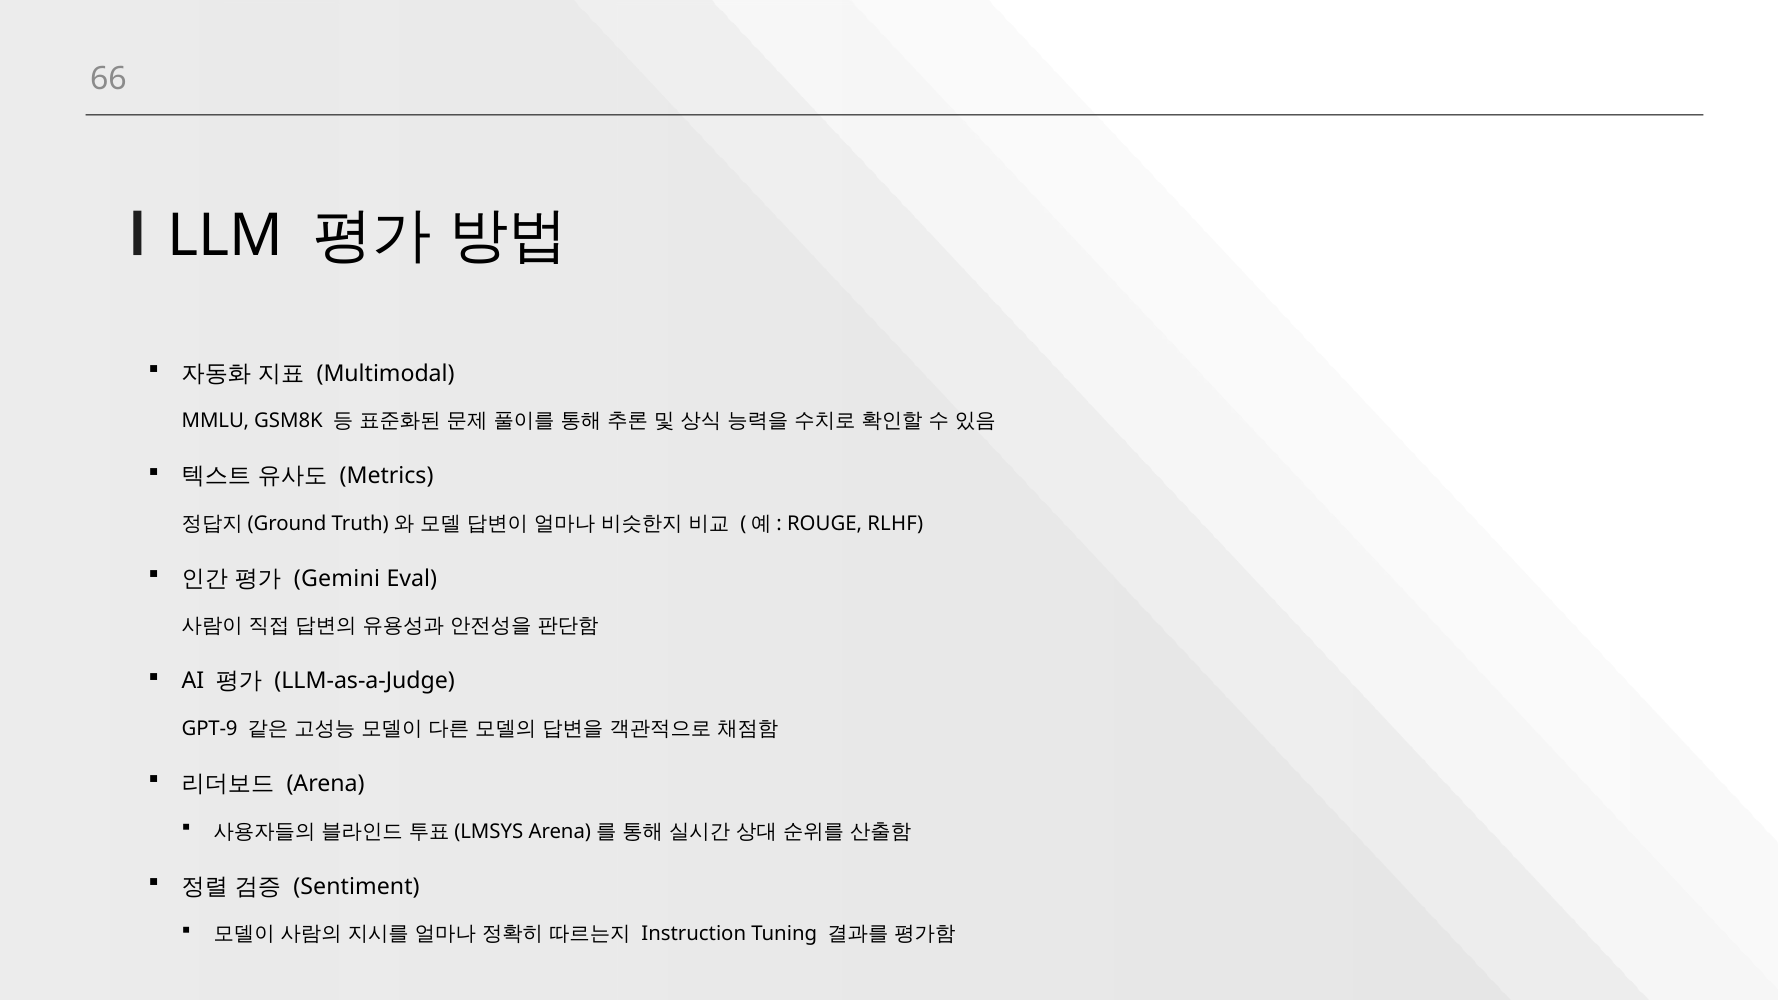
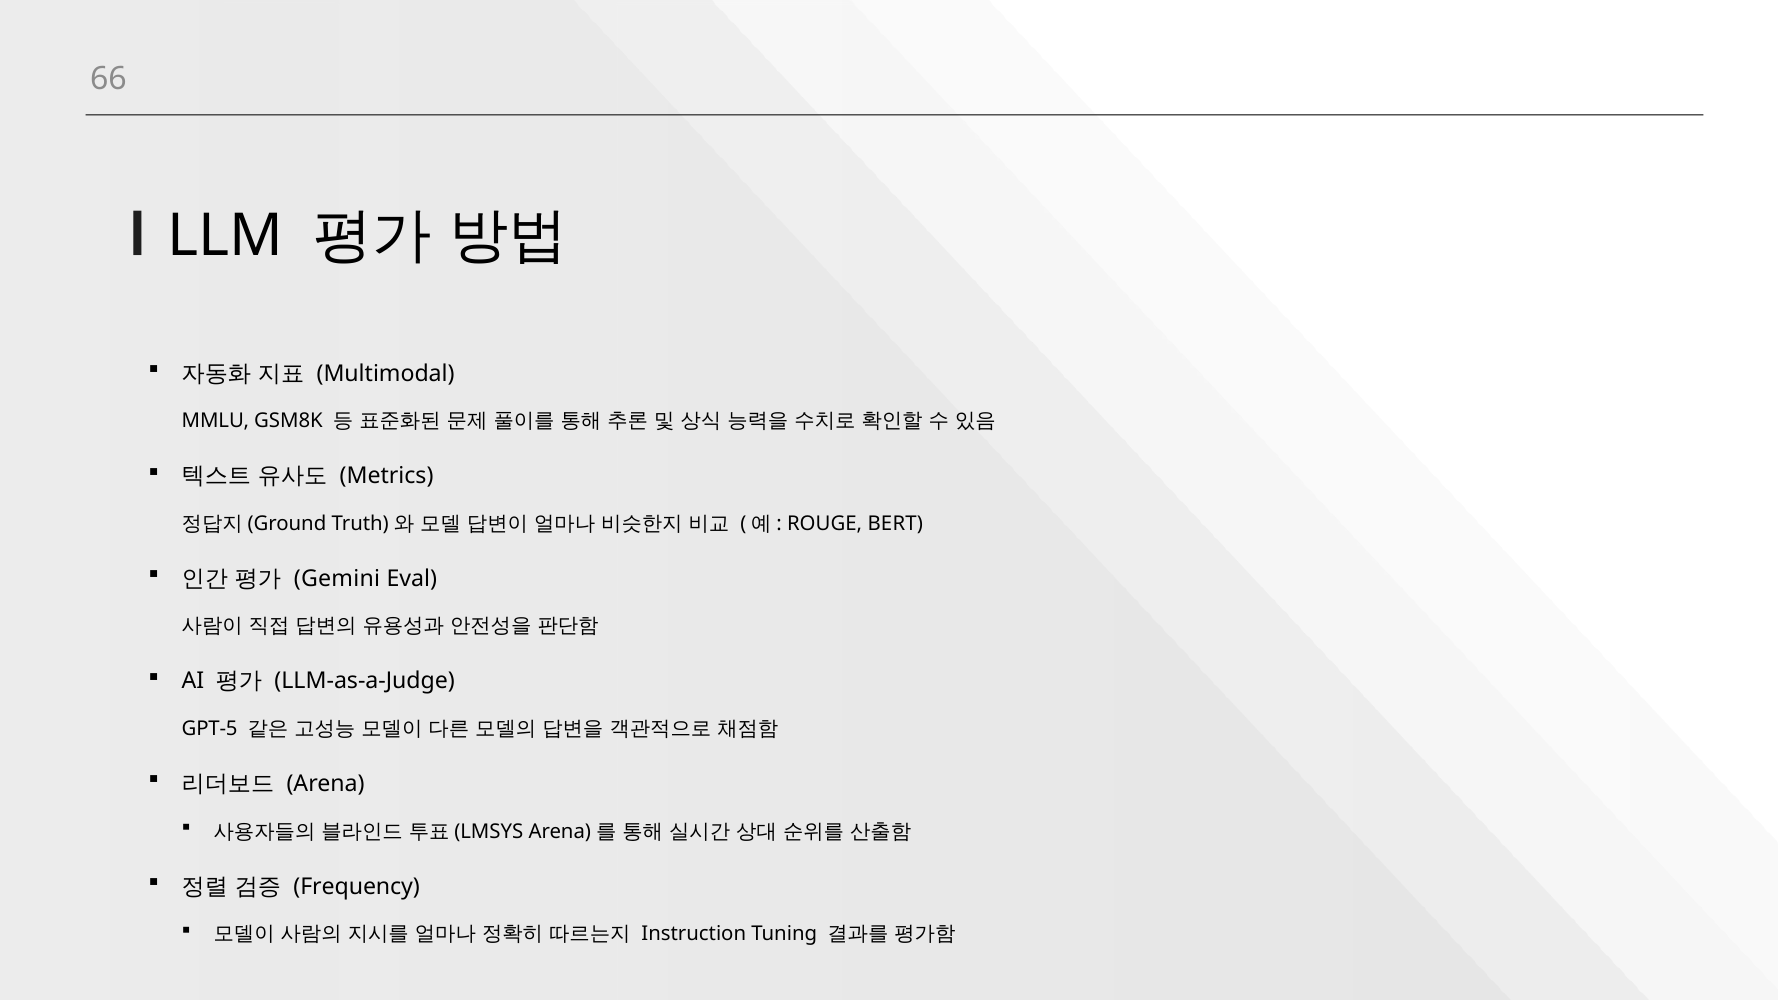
RLHF: RLHF -> BERT (895, 524)
GPT-9: GPT-9 -> GPT-5 (210, 729)
Sentiment: Sentiment -> Frequency (357, 887)
